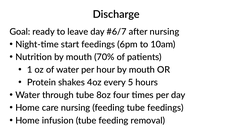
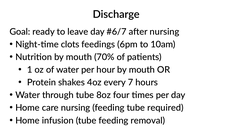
start: start -> clots (70, 44)
5: 5 -> 7 (130, 82)
tube feedings: feedings -> required (165, 108)
